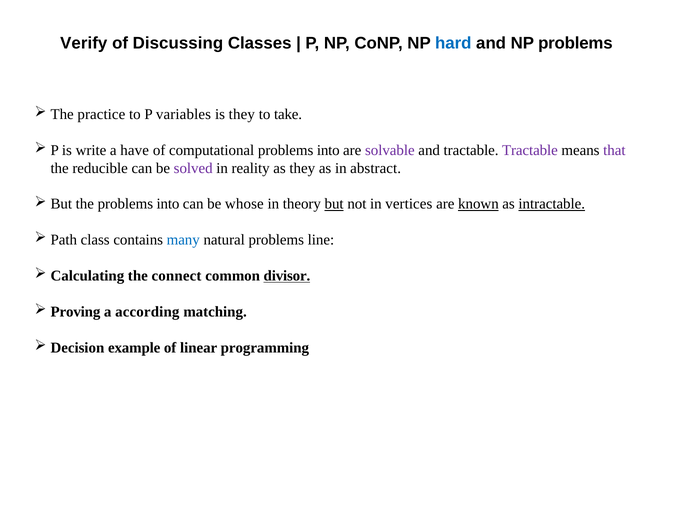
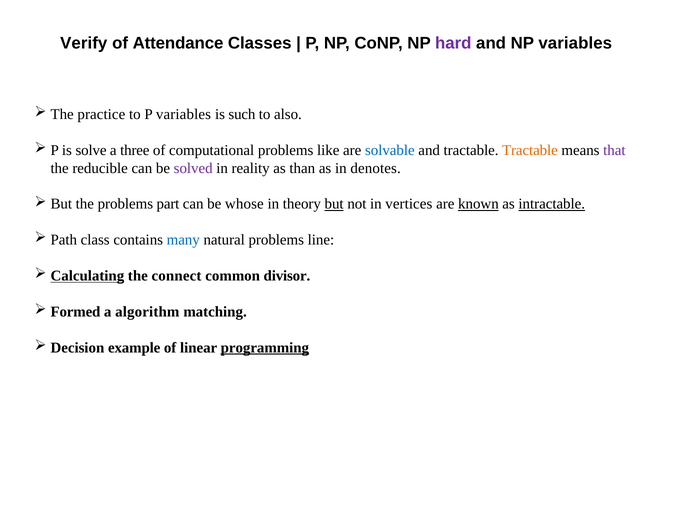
Discussing: Discussing -> Attendance (178, 43)
hard colour: blue -> purple (453, 43)
NP problems: problems -> variables (575, 43)
is they: they -> such (242, 114)
take: take -> also (288, 114)
write: write -> solve (91, 150)
have: have -> three (135, 150)
computational problems into: into -> like (328, 150)
solvable colour: purple -> blue (390, 150)
Tractable colour: purple -> orange (530, 150)
as they: they -> than (302, 168)
abstract: abstract -> denotes (376, 168)
the problems into: into -> part (168, 204)
Calculating underline: none -> present (87, 276)
divisor underline: present -> none (287, 276)
Proving: Proving -> Formed (75, 312)
according: according -> algorithm (147, 312)
programming underline: none -> present (265, 347)
